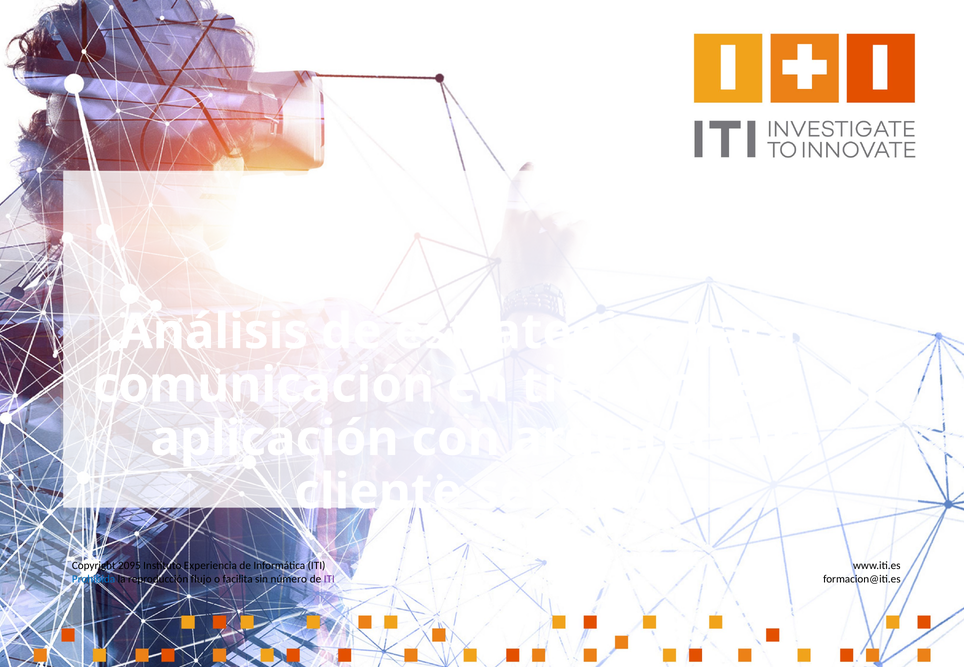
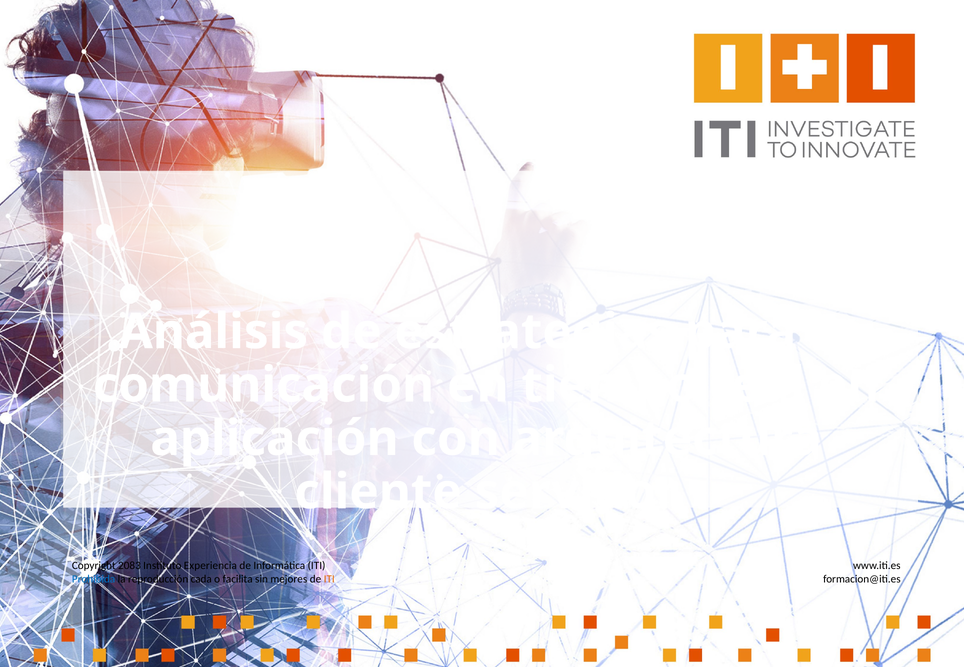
2095: 2095 -> 2083 (129, 566)
flujo: flujo -> cada (201, 579)
número: número -> mejores (289, 579)
ITI colour: purple -> orange (329, 579)
